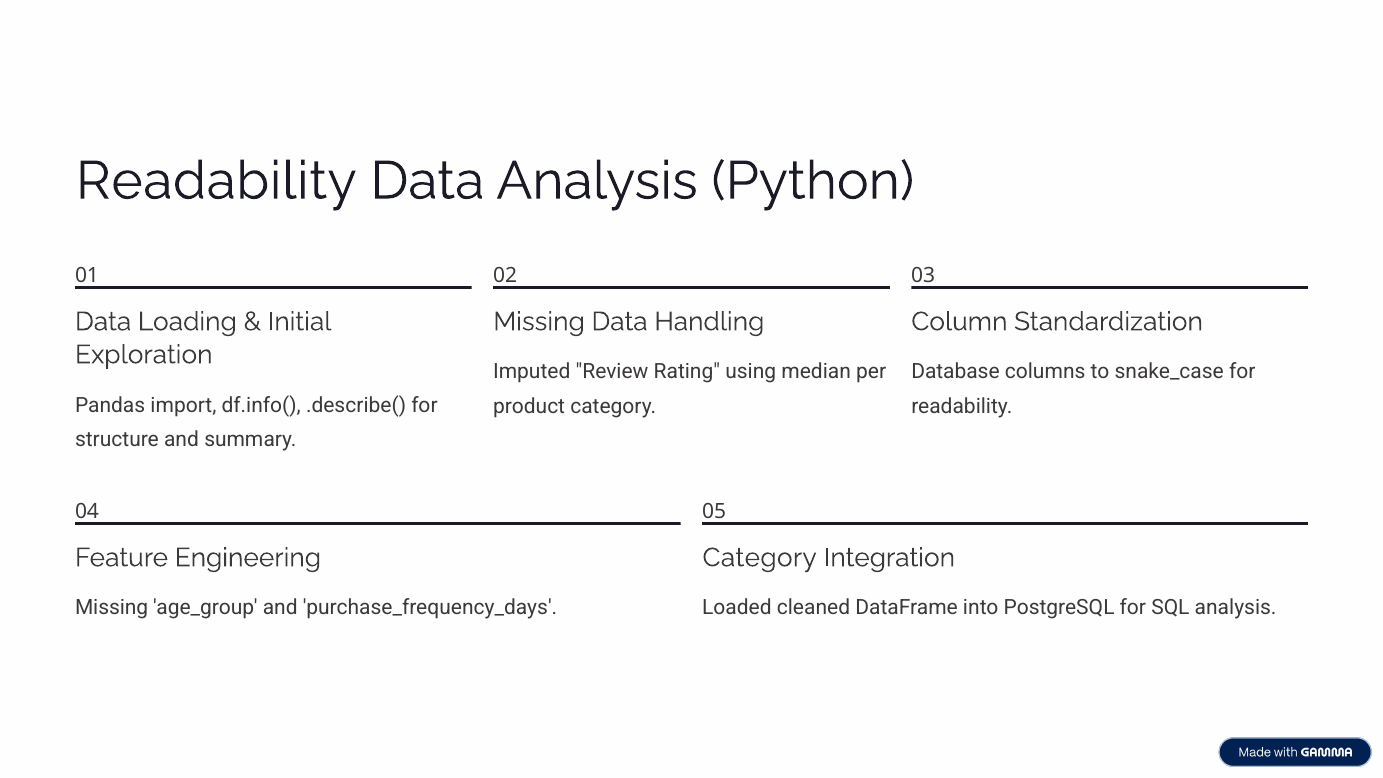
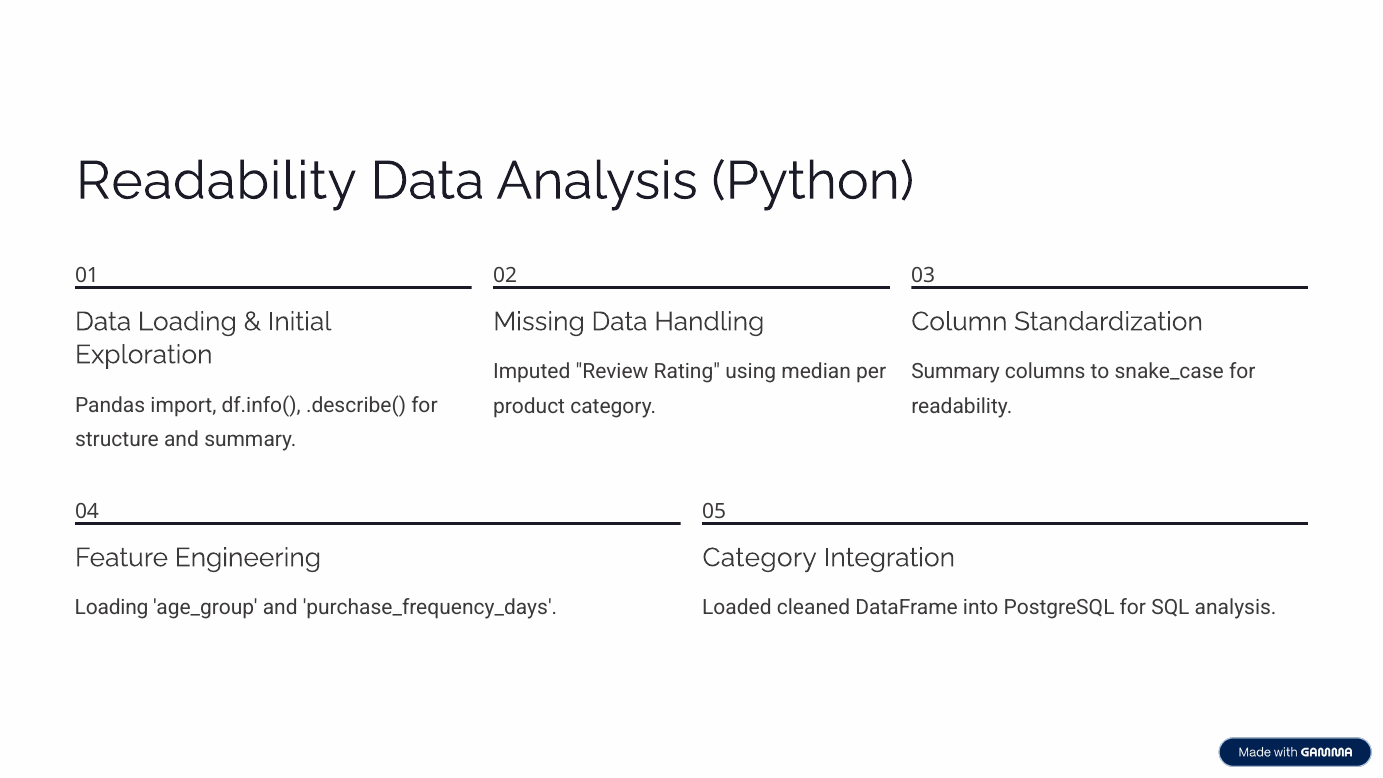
Database: Database -> Summary (956, 372)
Missing: Missing -> Loading (112, 608)
